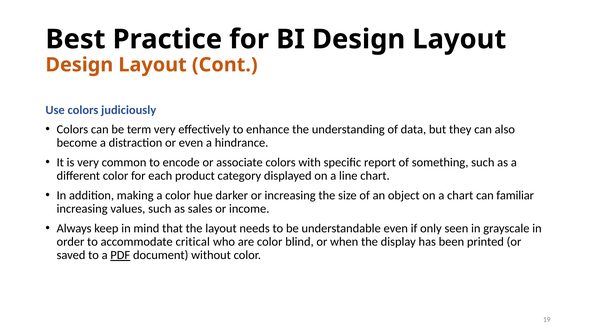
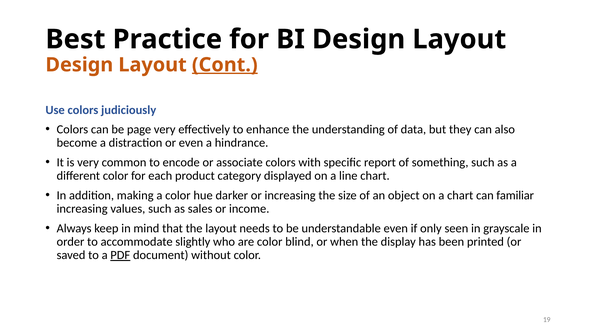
Cont underline: none -> present (225, 65)
term: term -> page (139, 129)
critical: critical -> slightly (193, 242)
